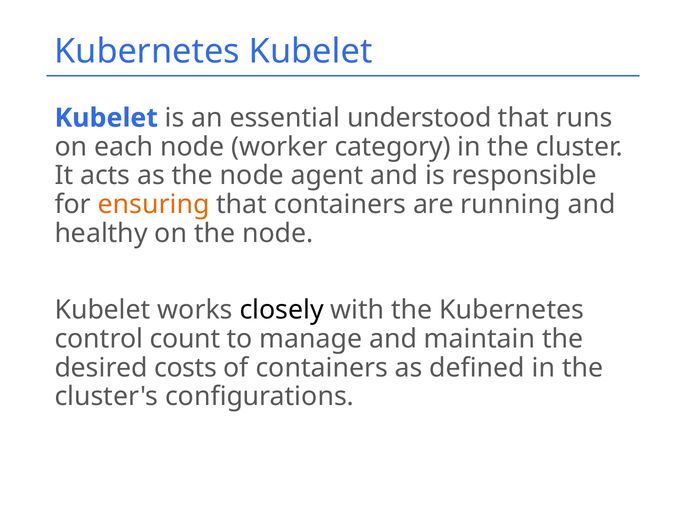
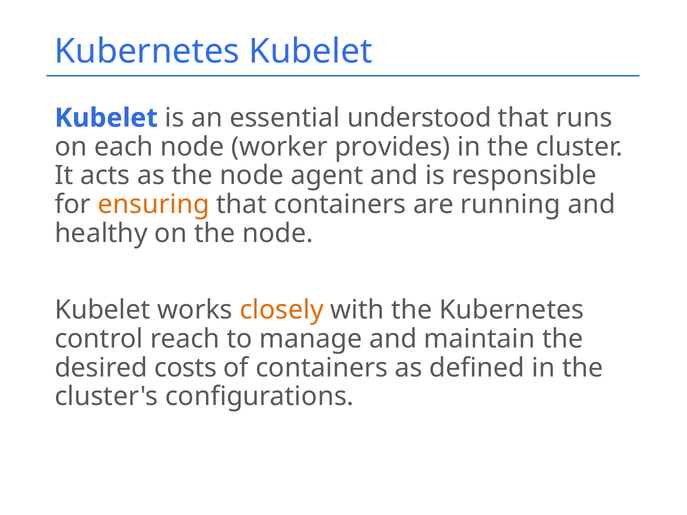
category: category -> provides (393, 147)
closely colour: black -> orange (282, 310)
count: count -> reach (185, 339)
